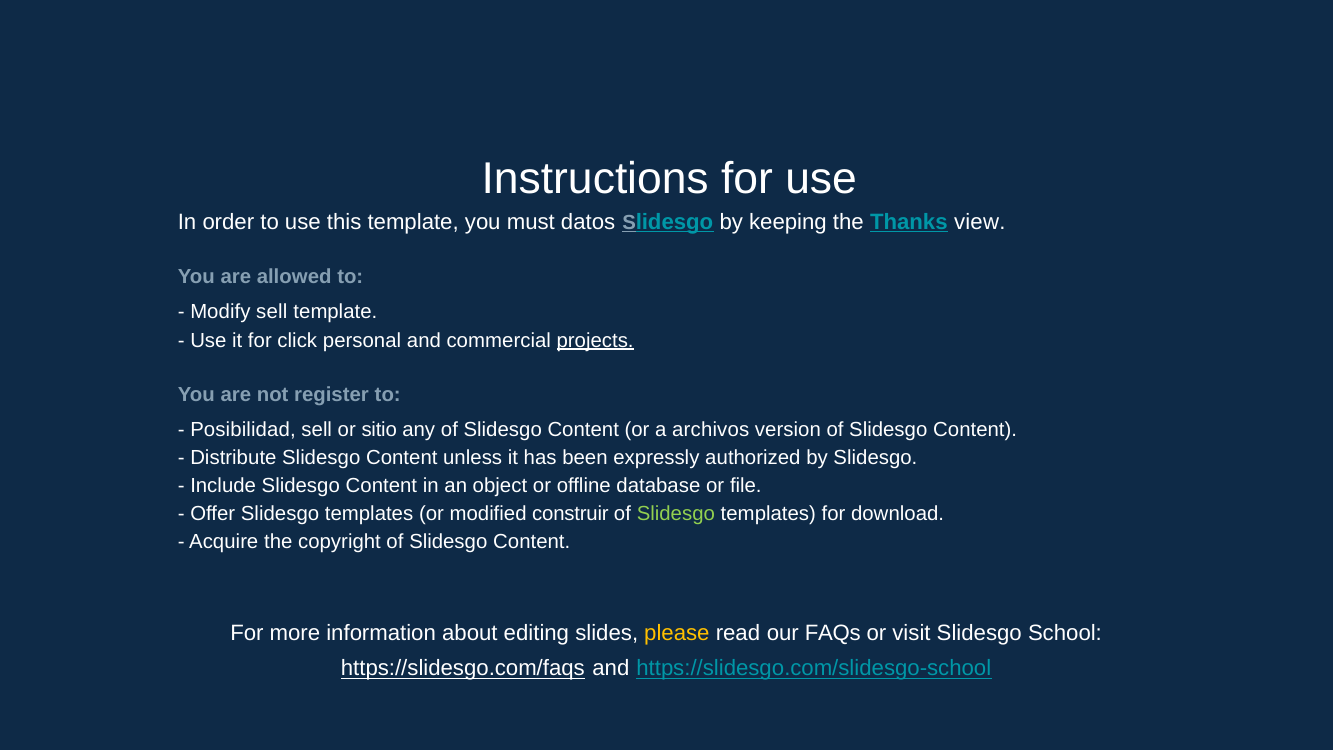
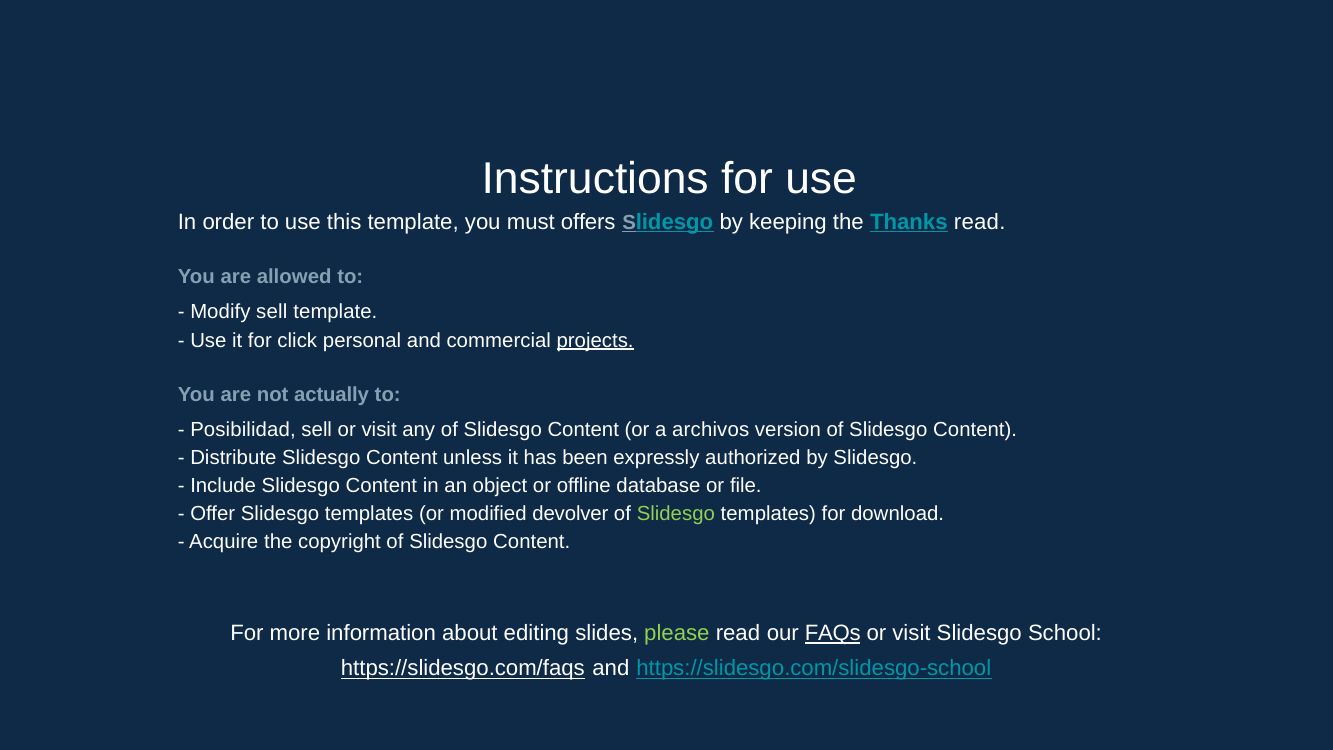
datos: datos -> offers (588, 222)
Thanks view: view -> read (980, 222)
register: register -> actually (332, 394)
sell or sitio: sitio -> visit (379, 430)
construir: construir -> devolver (570, 514)
please colour: yellow -> light green (677, 633)
FAQs underline: none -> present (833, 633)
